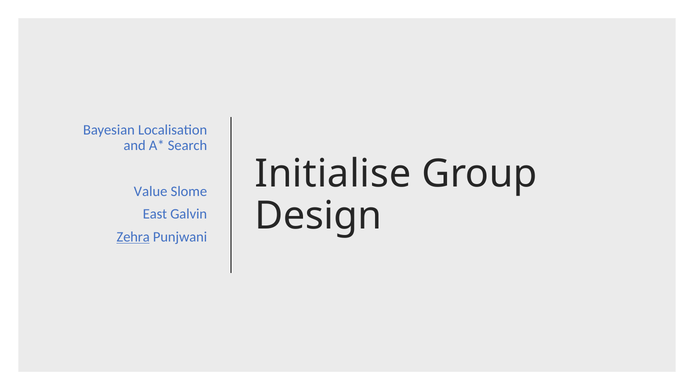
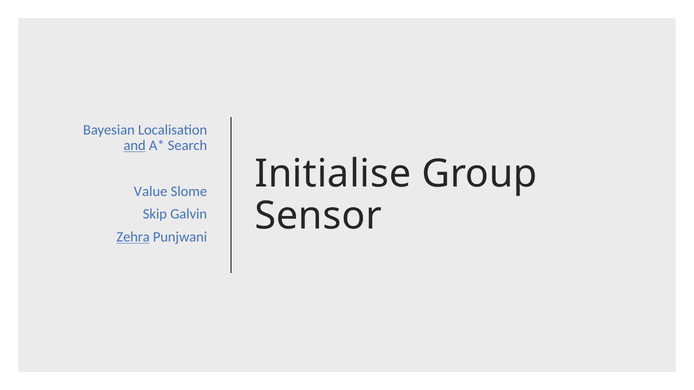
and underline: none -> present (135, 146)
Design: Design -> Sensor (318, 216)
East: East -> Skip (155, 214)
